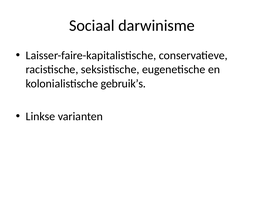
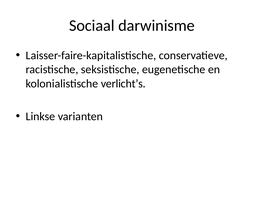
gebruik’s: gebruik’s -> verlicht’s (123, 84)
